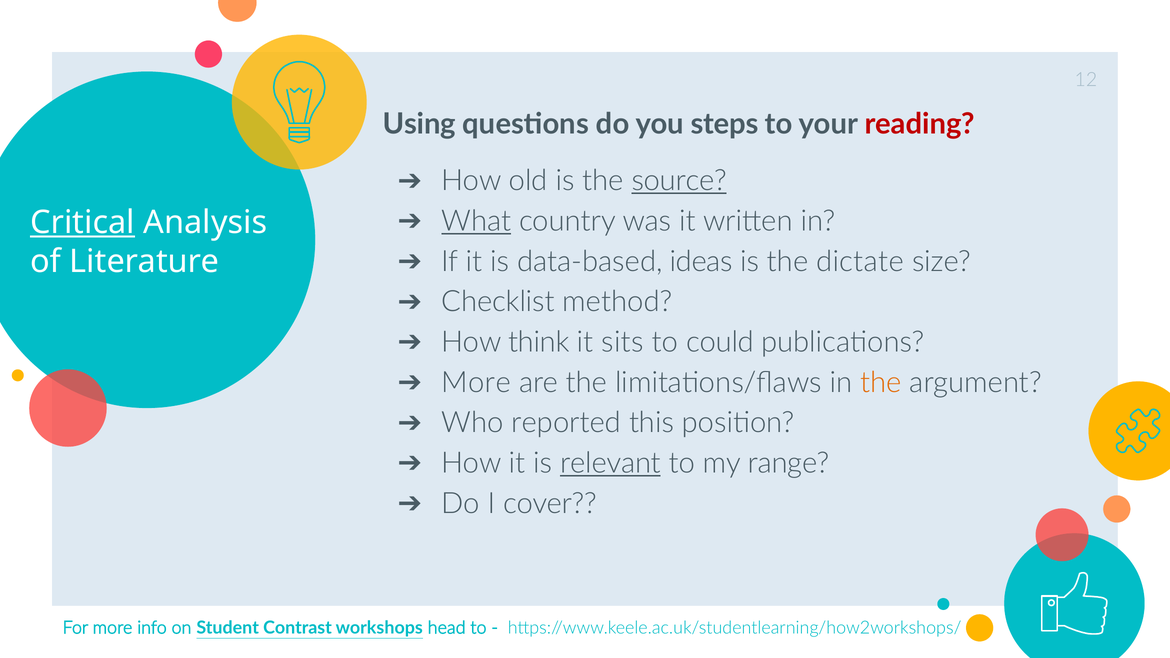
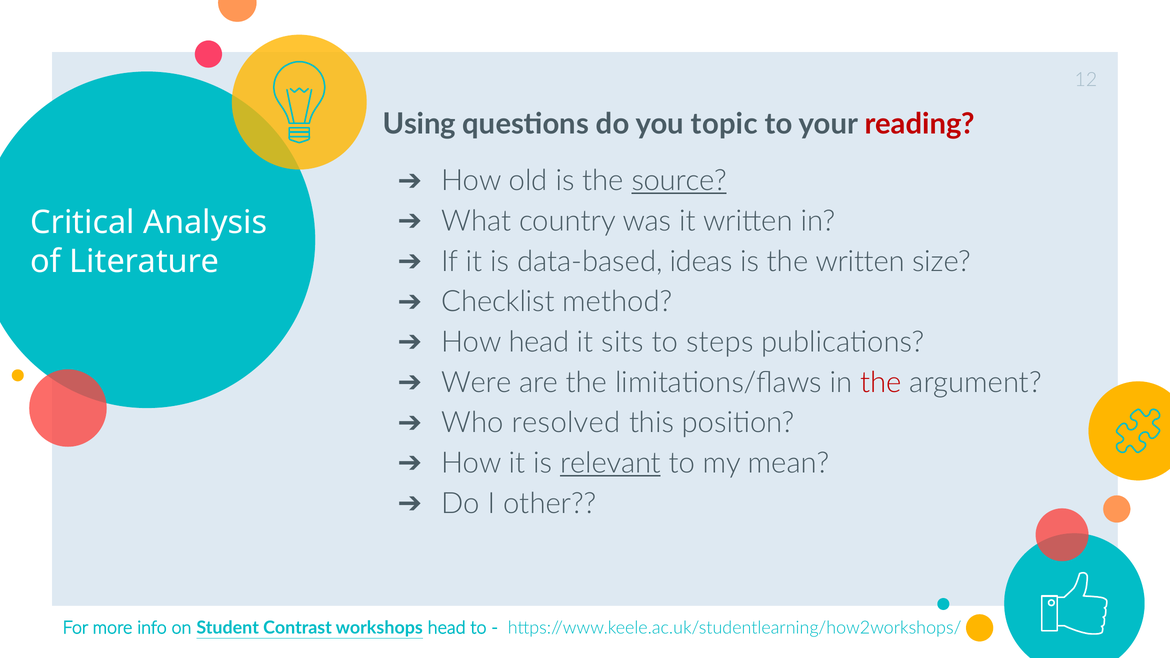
steps: steps -> topic (724, 124)
What underline: present -> none (476, 221)
Critical underline: present -> none (82, 223)
the dictate: dictate -> written (860, 262)
How think: think -> head (539, 342)
could: could -> steps (720, 342)
More: More -> Were (476, 383)
the colour: orange -> red (881, 383)
reported: reported -> resolved (566, 423)
range: range -> mean (789, 463)
cover: cover -> other (550, 504)
